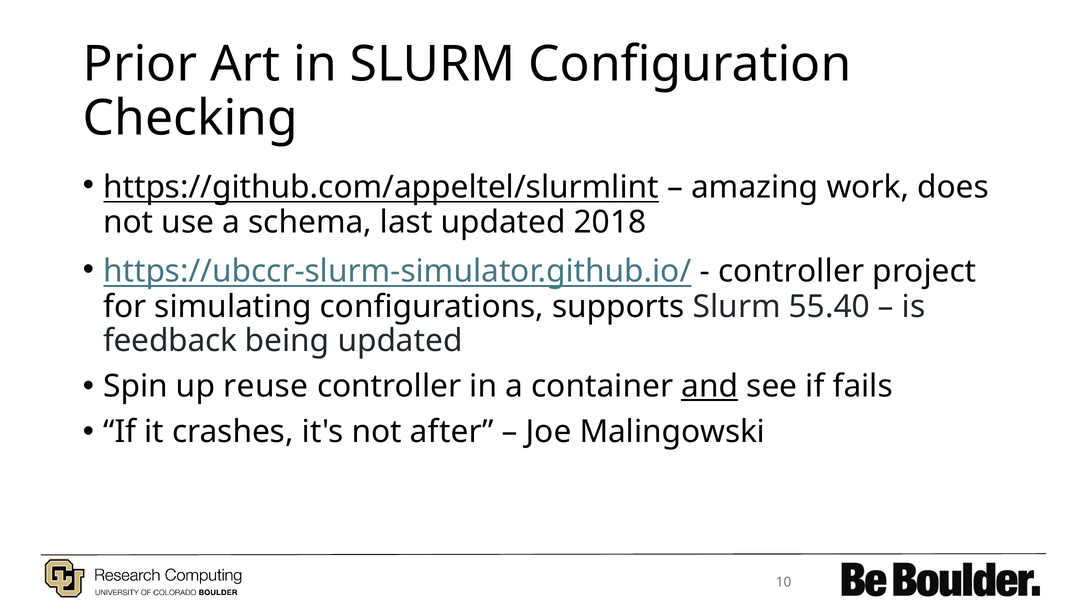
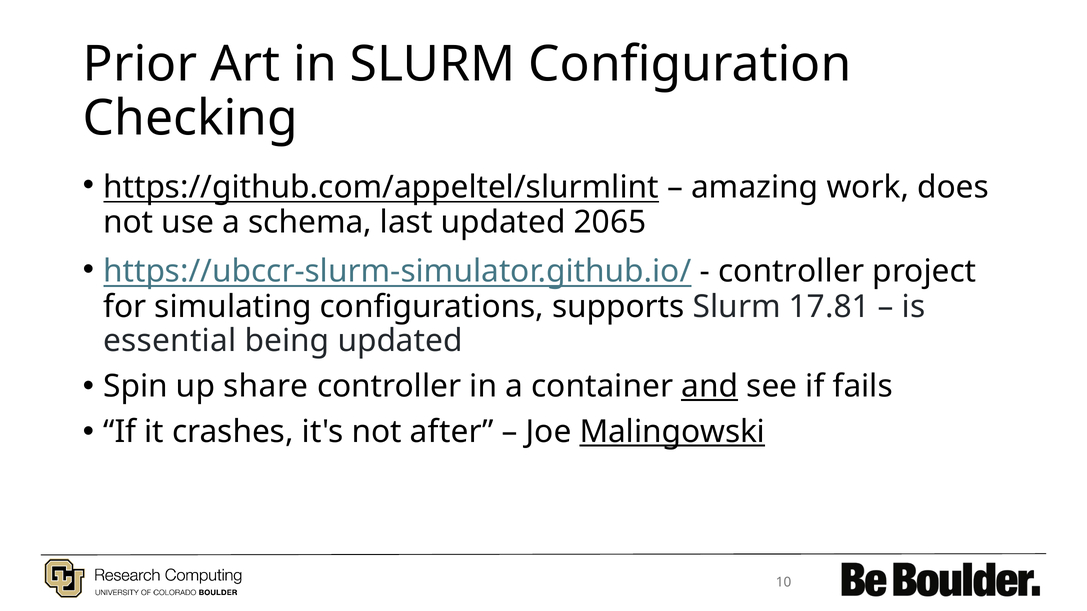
2018: 2018 -> 2065 (610, 223)
55.40: 55.40 -> 17.81 (829, 307)
feedback: feedback -> essential (170, 341)
reuse: reuse -> share (266, 387)
Malingowski underline: none -> present (672, 432)
